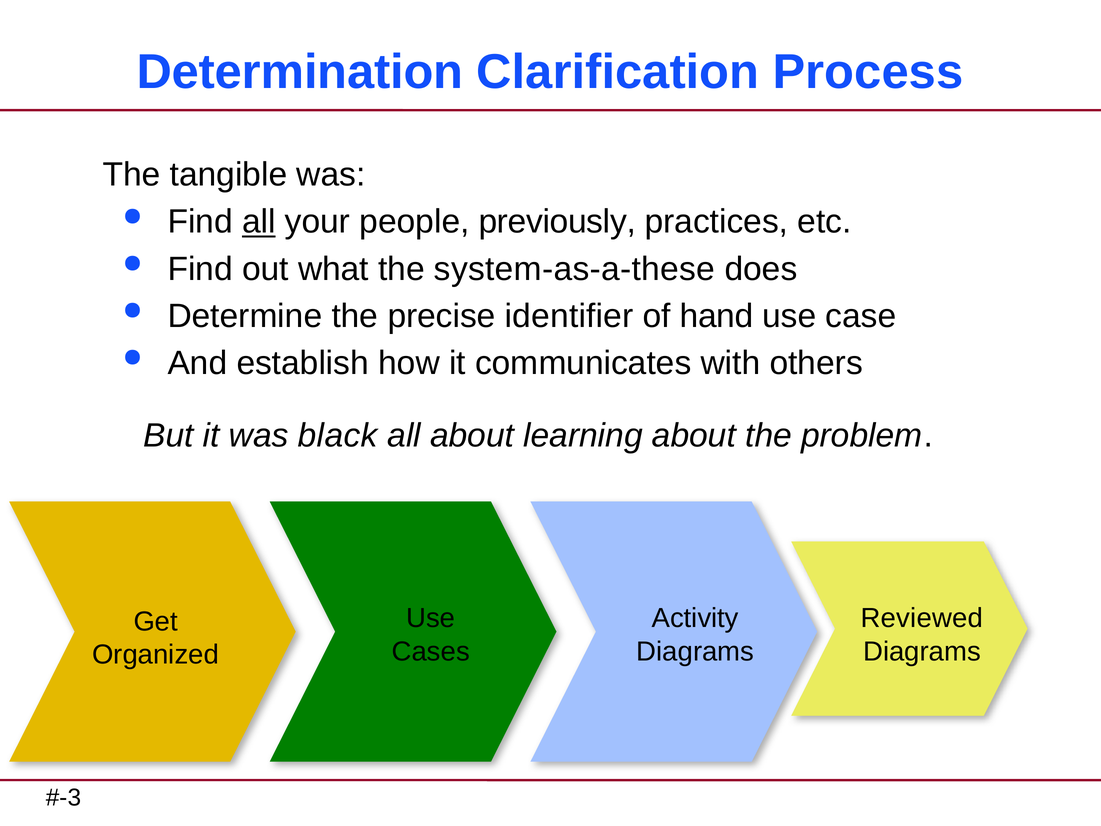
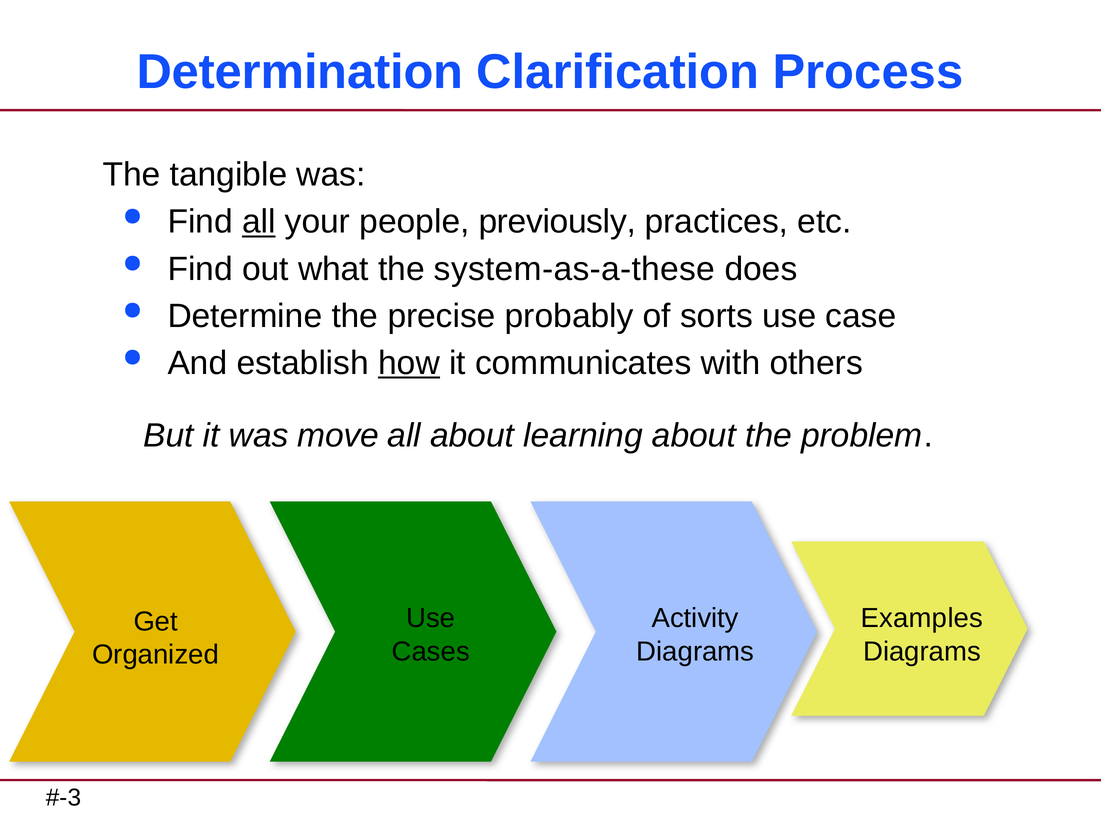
identifier: identifier -> probably (569, 316)
hand: hand -> sorts (716, 316)
how underline: none -> present (409, 363)
black: black -> move (338, 436)
Reviewed: Reviewed -> Examples (922, 618)
